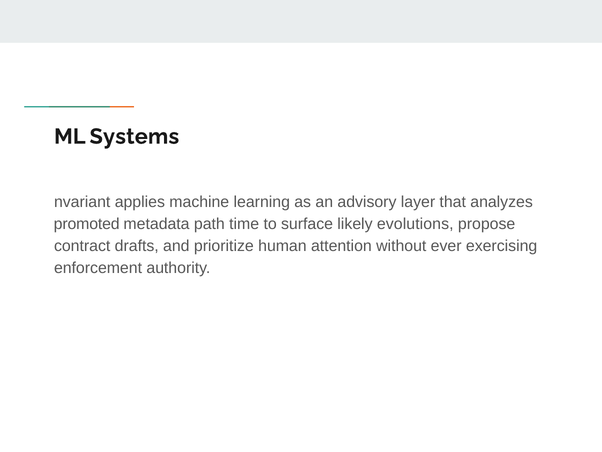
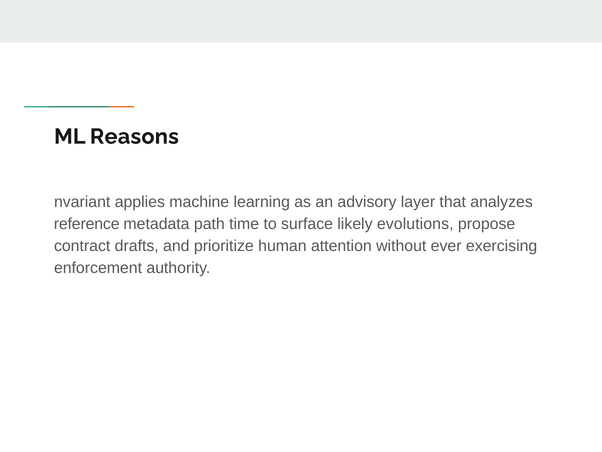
Systems: Systems -> Reasons (134, 136)
promoted: promoted -> reference (87, 224)
